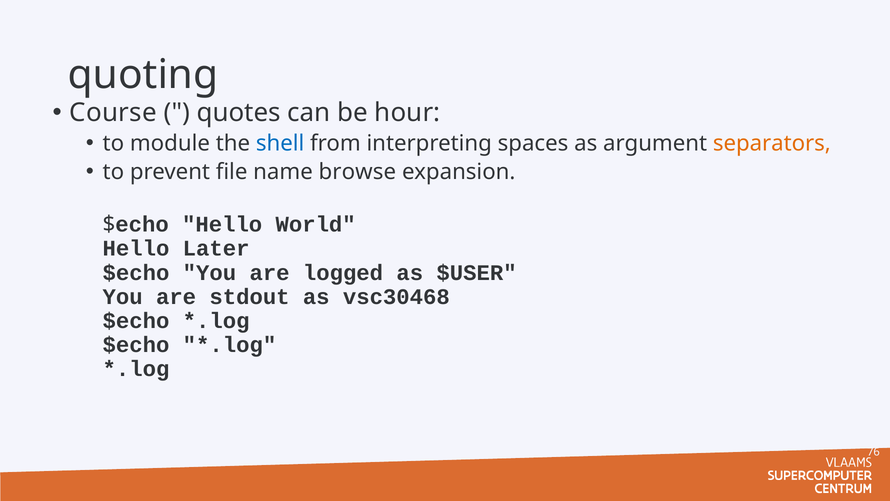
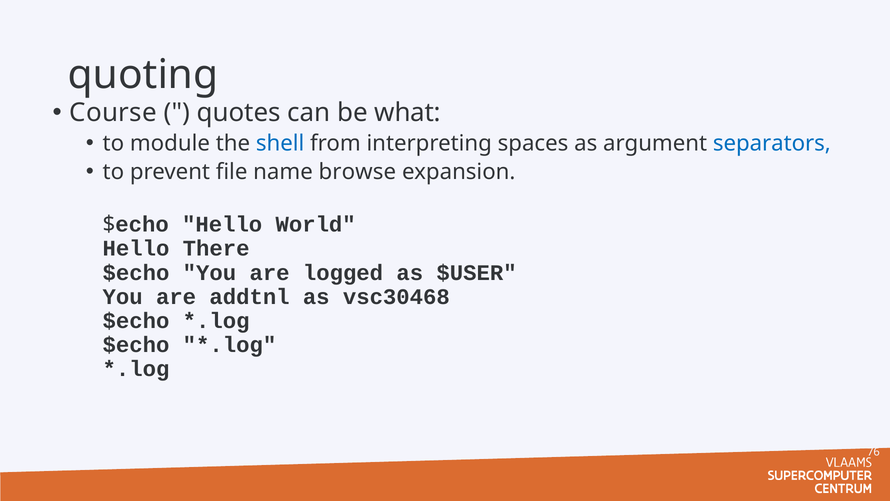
hour: hour -> what (408, 112)
separators colour: orange -> blue (772, 143)
Later: Later -> There (216, 248)
stdout: stdout -> addtnl (250, 296)
